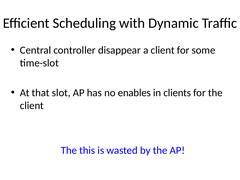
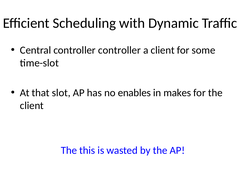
controller disappear: disappear -> controller (119, 50)
clients: clients -> makes (177, 93)
